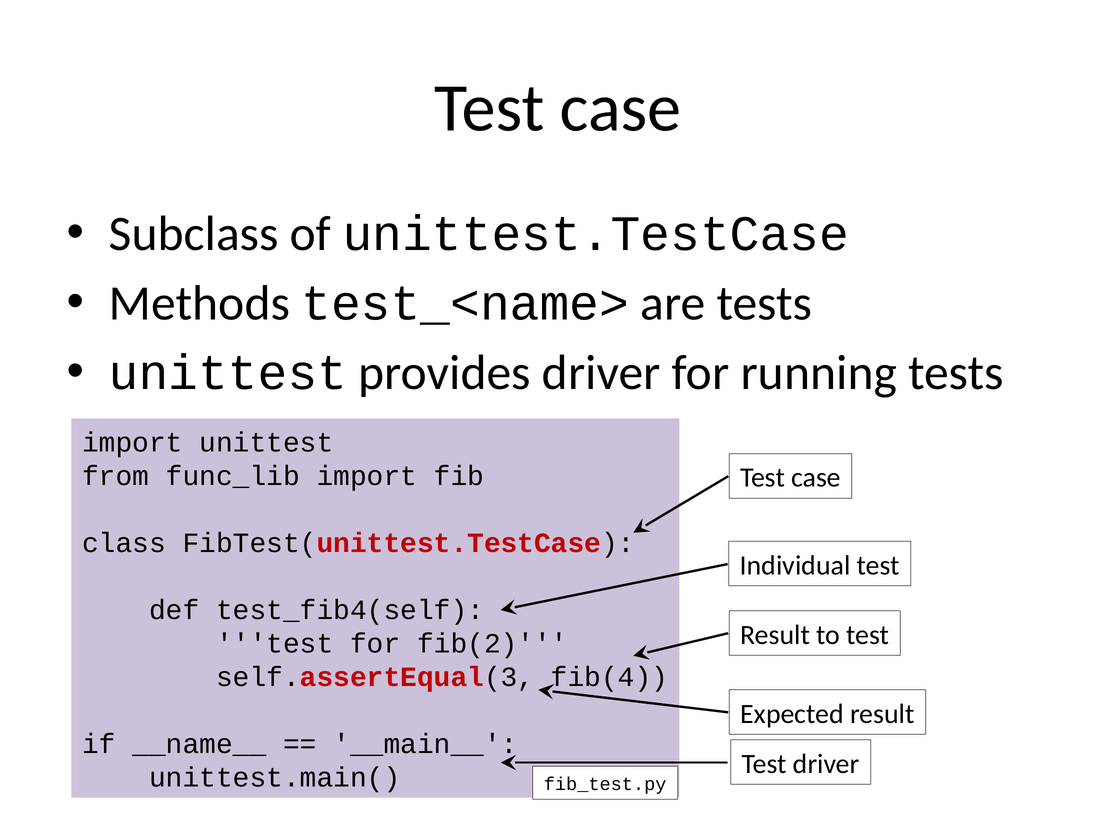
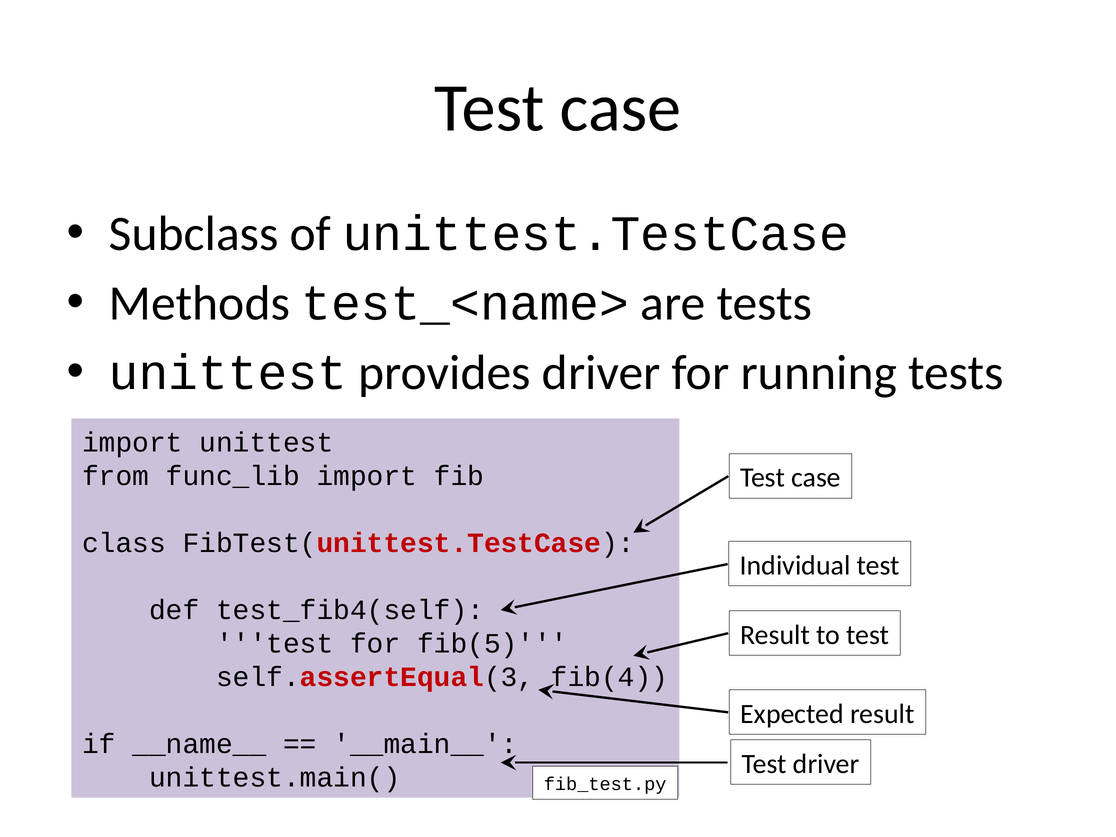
fib(2: fib(2 -> fib(5 (492, 644)
